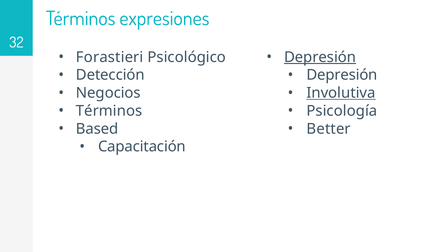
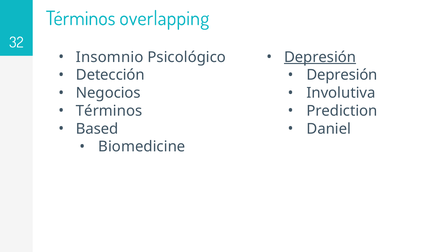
expresiones: expresiones -> overlapping (164, 19)
Forastieri: Forastieri -> Insomnio (110, 57)
Involutiva underline: present -> none (341, 93)
Psicología: Psicología -> Prediction (342, 111)
Better: Better -> Daniel (329, 129)
Capacitación: Capacitación -> Biomedicine (142, 147)
